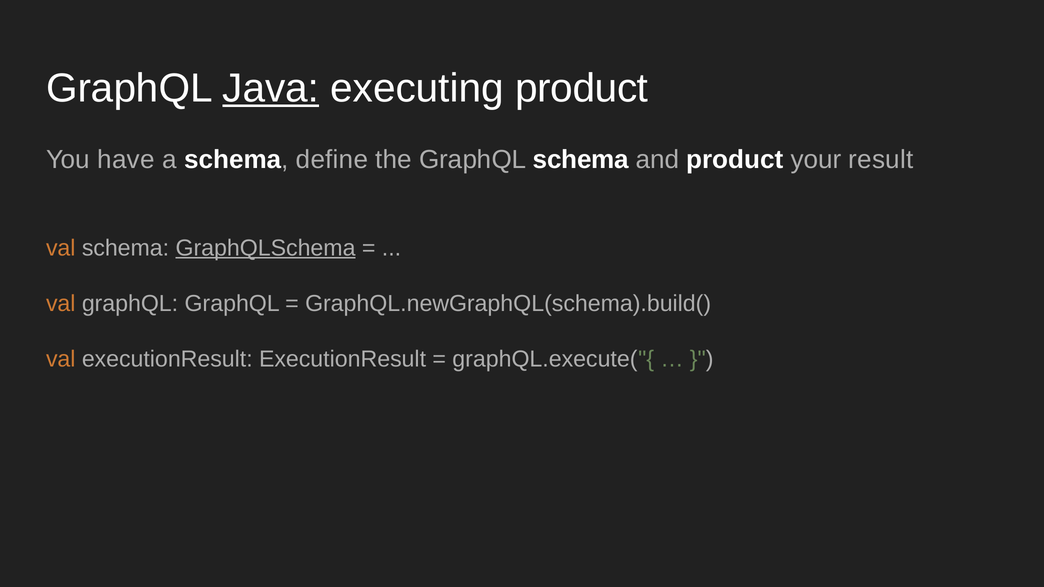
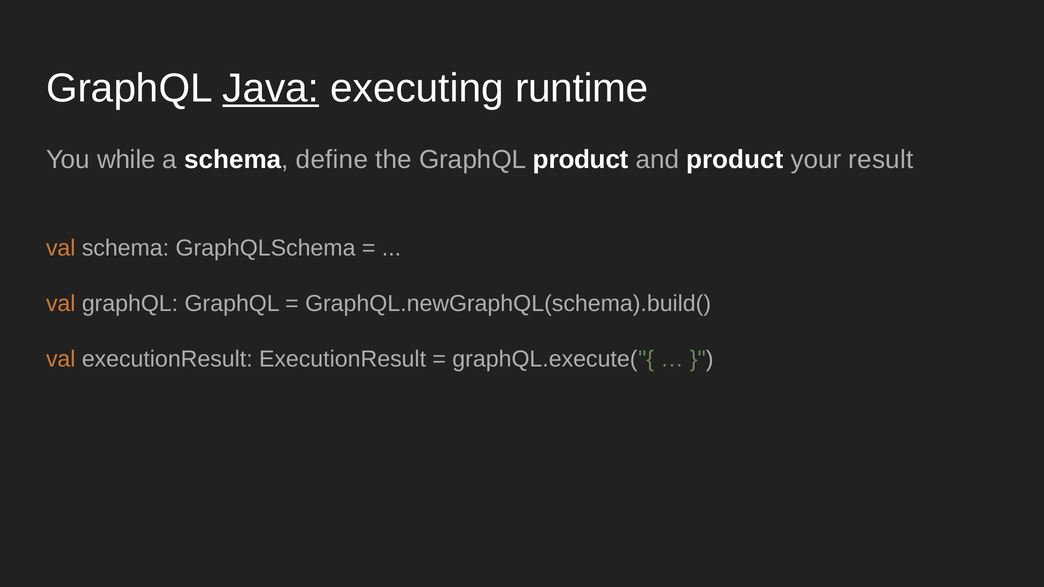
executing product: product -> runtime (582, 88)
have: have -> while (126, 159)
GraphQL schema: schema -> product (581, 159)
GraphQLSchema underline: present -> none (266, 248)
